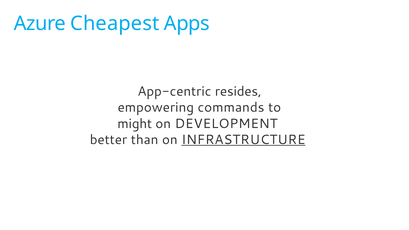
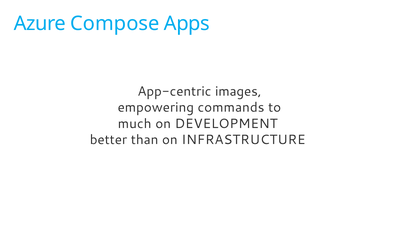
Cheapest: Cheapest -> Compose (115, 23)
resides: resides -> images (238, 92)
might: might -> much (135, 124)
INFRASTRUCTURE underline: present -> none (243, 140)
